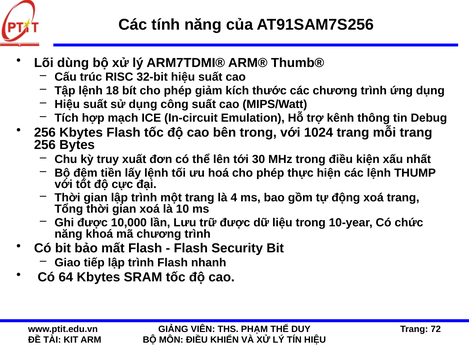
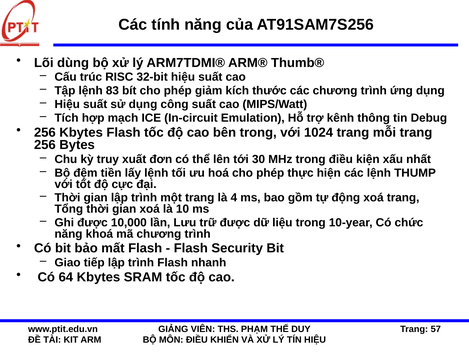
18: 18 -> 83 (112, 91)
72: 72 -> 57 (436, 329)
